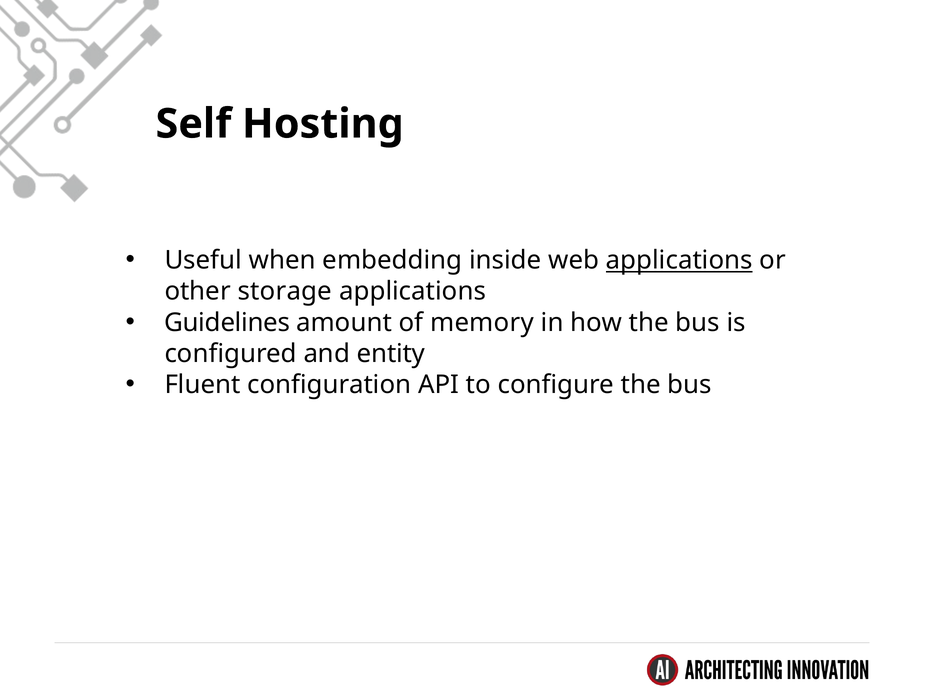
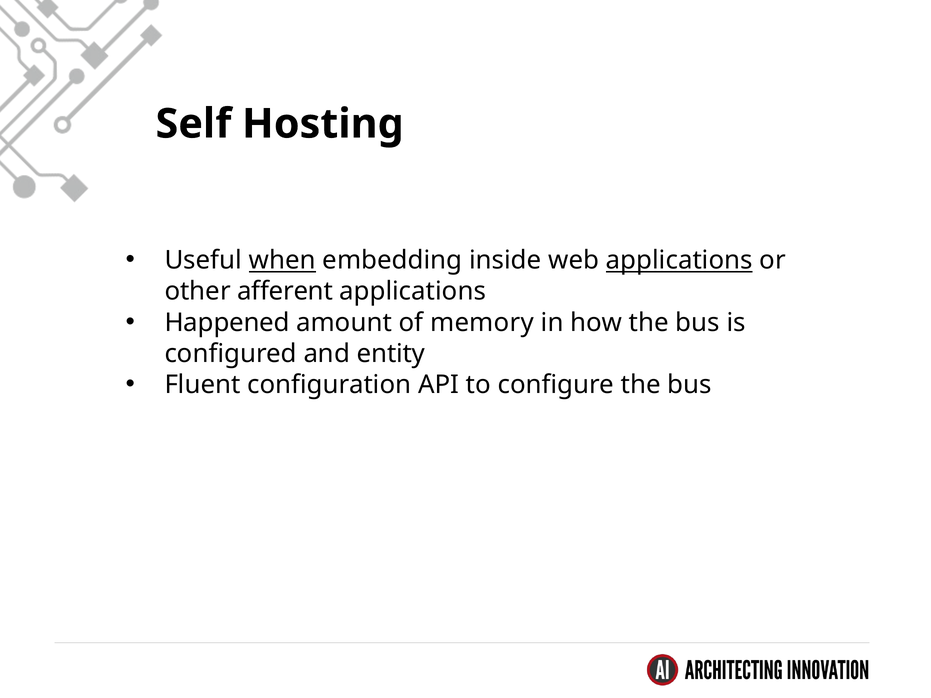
when underline: none -> present (282, 260)
storage: storage -> afferent (285, 292)
Guidelines: Guidelines -> Happened (227, 323)
